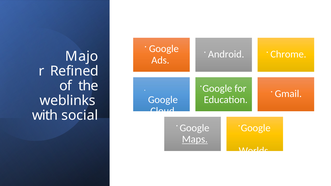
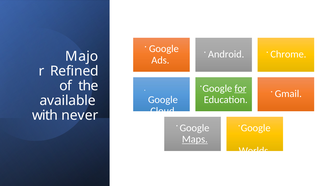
for underline: none -> present (240, 88)
weblinks: weblinks -> available (68, 101)
social: social -> never (80, 115)
